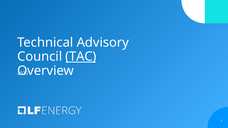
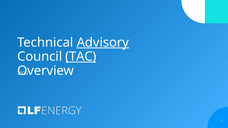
Advisory underline: none -> present (103, 42)
